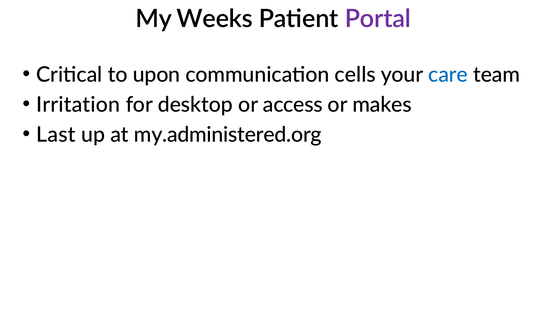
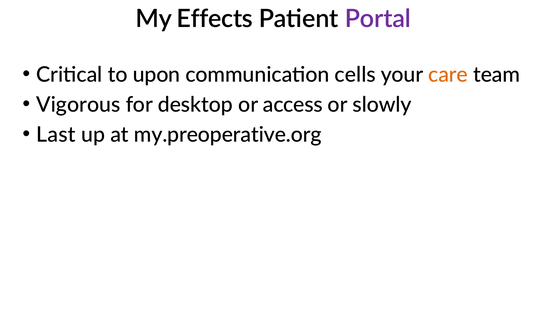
Weeks: Weeks -> Effects (215, 19)
care colour: blue -> orange (448, 75)
Irritation: Irritation -> Vigorous (78, 104)
makes: makes -> slowly (382, 104)
my.administered.org: my.administered.org -> my.preoperative.org (228, 134)
